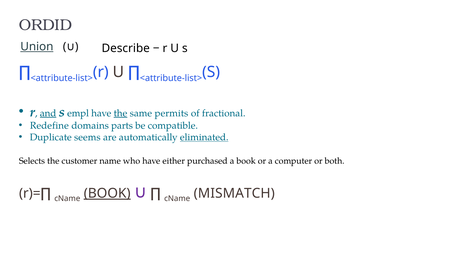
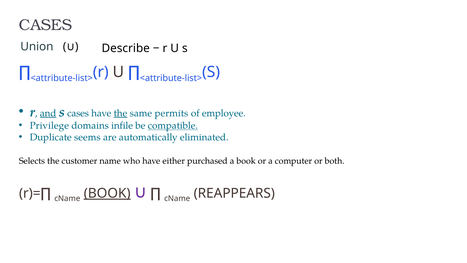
ORDID: ORDID -> CASES (46, 25)
Union underline: present -> none (37, 47)
s empl: empl -> cases (78, 113)
fractional: fractional -> employee (224, 113)
Redefine: Redefine -> Privilege (49, 125)
parts: parts -> infile (122, 125)
compatible underline: none -> present (173, 125)
eliminated underline: present -> none (204, 137)
MISMATCH: MISMATCH -> REAPPEARS (234, 193)
